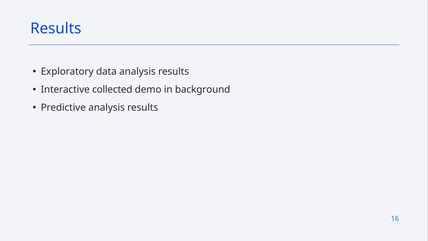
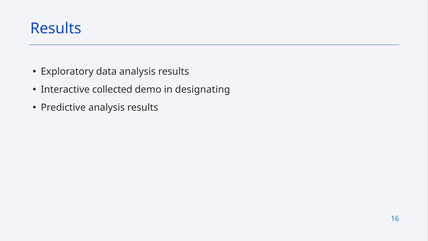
background: background -> designating (203, 90)
